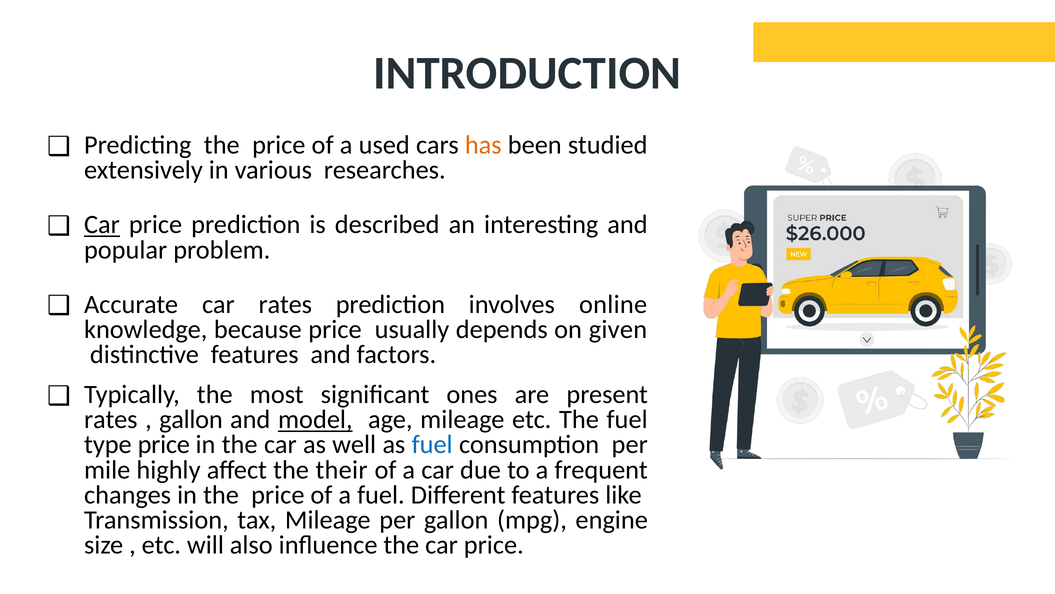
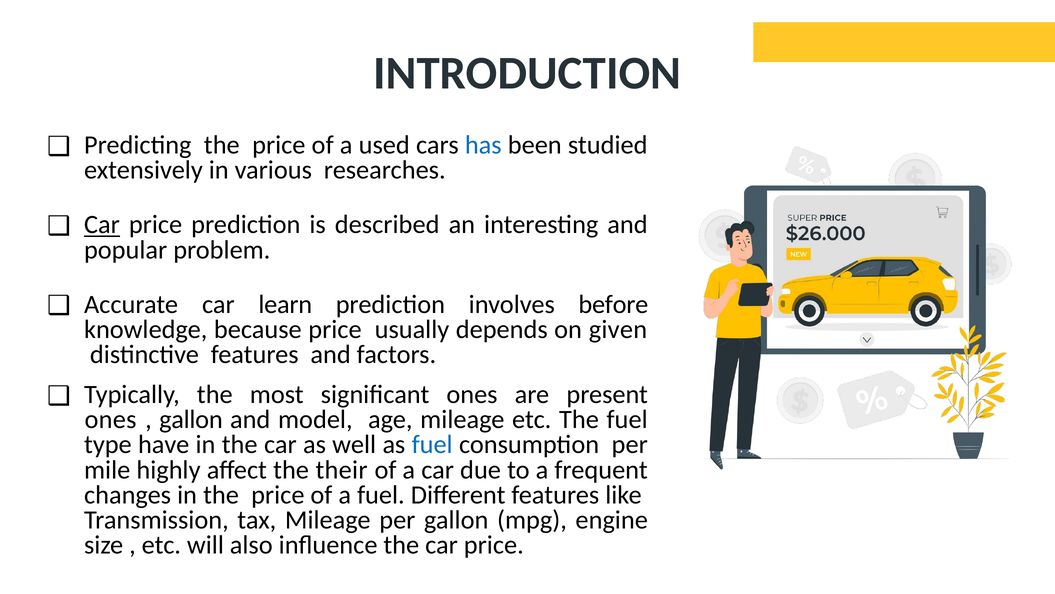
has colour: orange -> blue (483, 145)
car rates: rates -> learn (285, 304)
online: online -> before (613, 304)
rates: rates -> ones (111, 419)
model underline: present -> none (315, 419)
type price: price -> have (164, 444)
